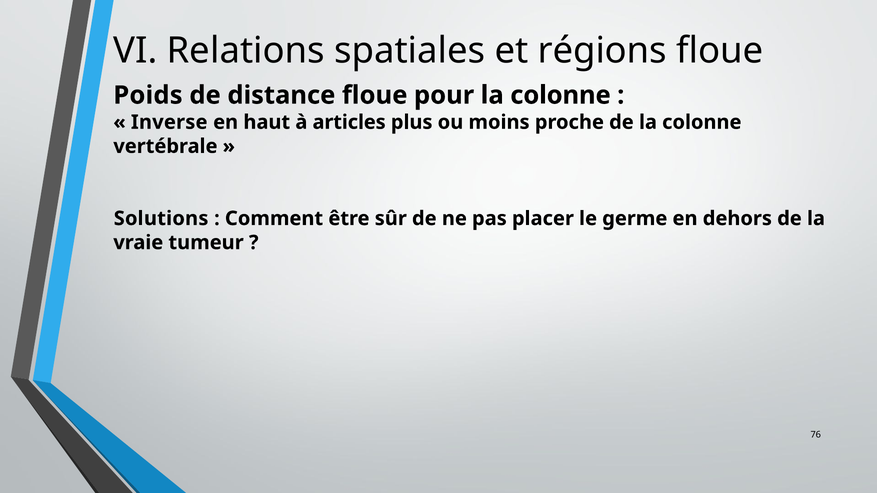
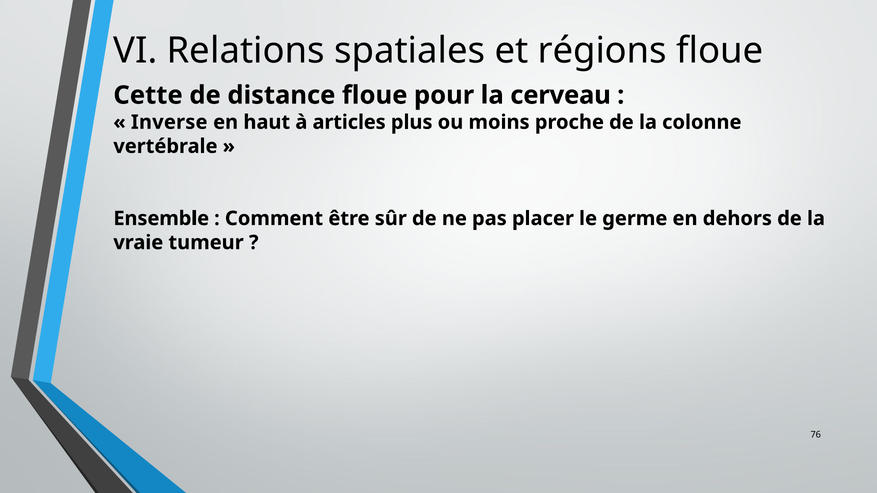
Poids: Poids -> Cette (148, 95)
pour la colonne: colonne -> cerveau (561, 95)
Solutions: Solutions -> Ensemble (161, 219)
